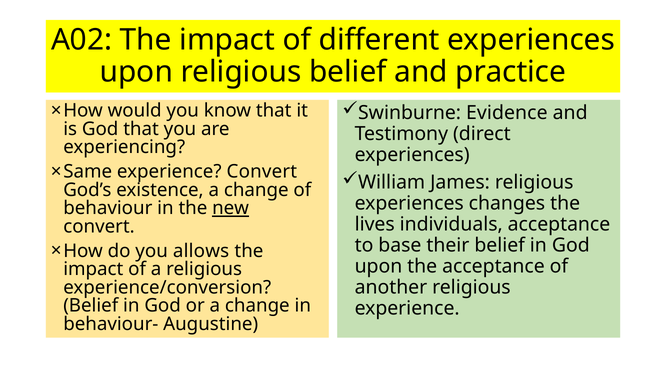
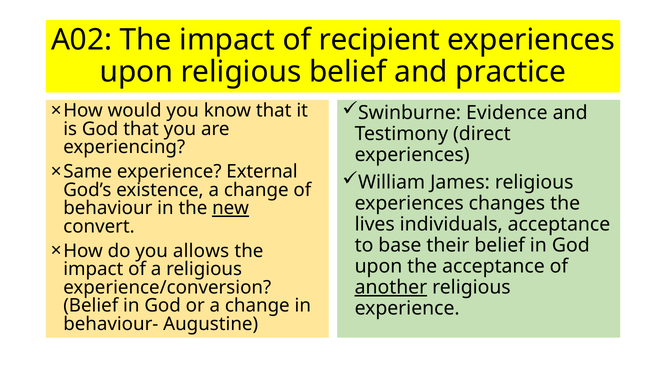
different: different -> recipient (379, 40)
experience Convert: Convert -> External (262, 172)
another underline: none -> present (391, 287)
